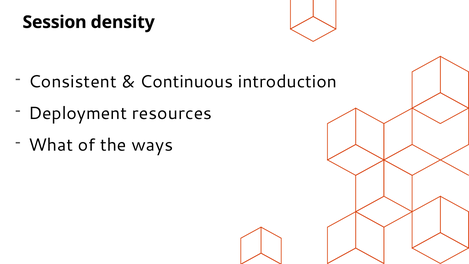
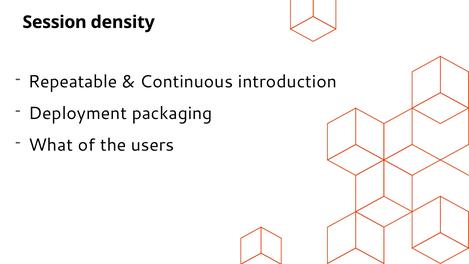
Consistent: Consistent -> Repeatable (73, 82)
resources: resources -> packaging (172, 113)
ways: ways -> users (153, 145)
